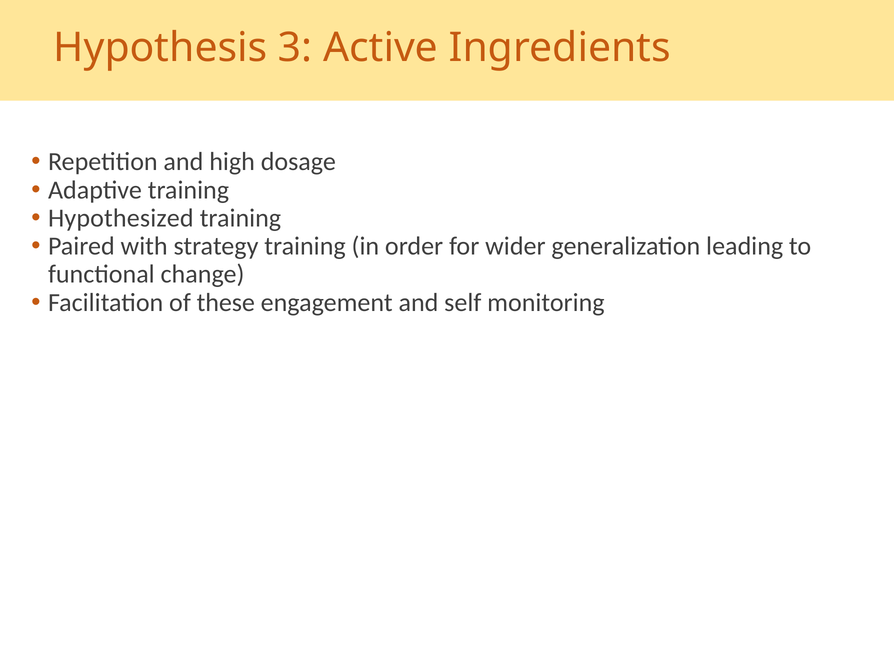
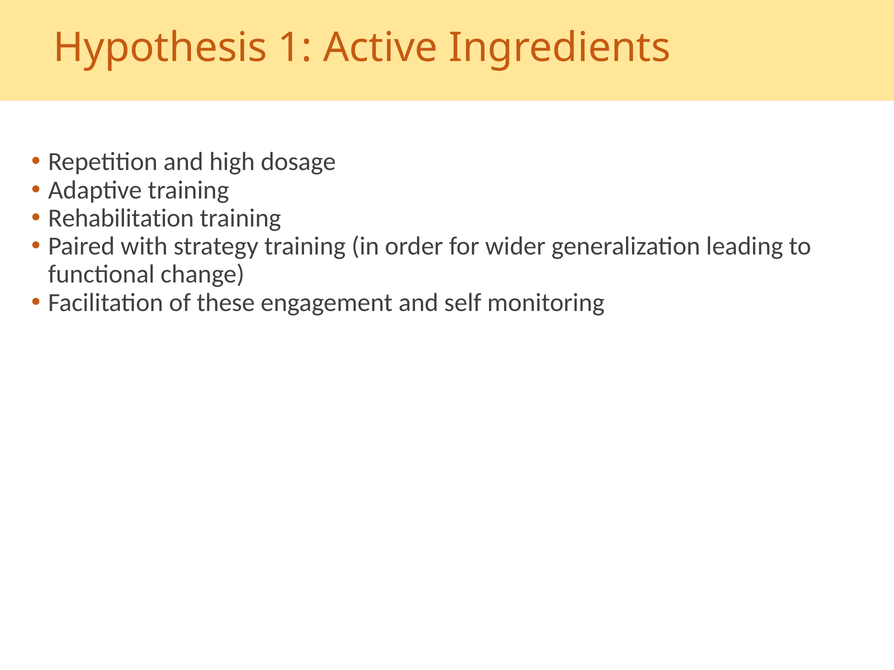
3: 3 -> 1 (295, 48)
Hypothesized: Hypothesized -> Rehabilitation (121, 218)
